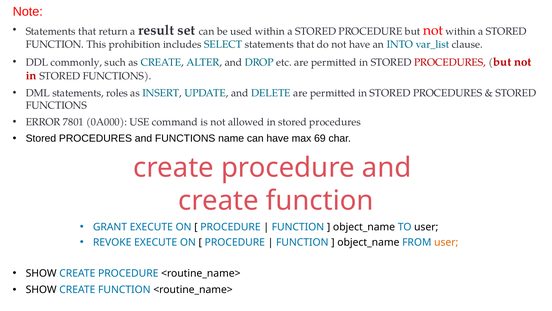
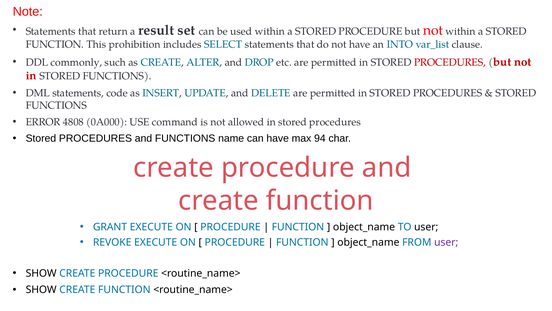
roles: roles -> code (117, 93)
7801: 7801 -> 4808 (73, 122)
69: 69 -> 94 (320, 138)
user colour: orange -> purple (446, 242)
